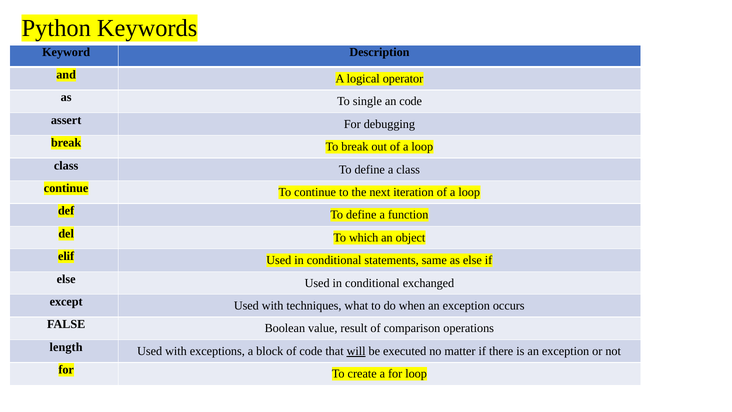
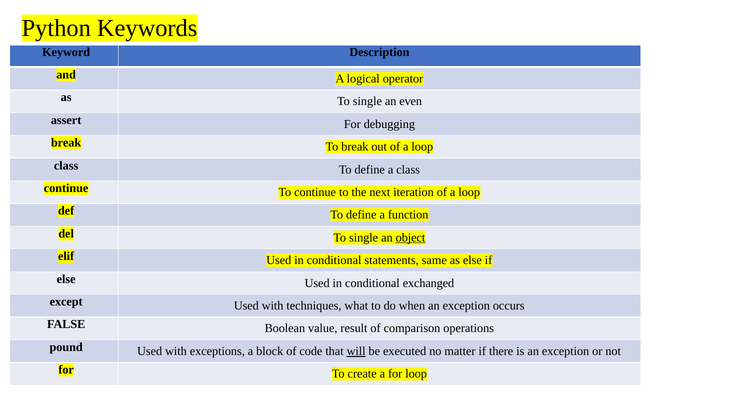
an code: code -> even (411, 101)
del To which: which -> single (364, 237)
object underline: none -> present (411, 237)
length: length -> pound (66, 347)
